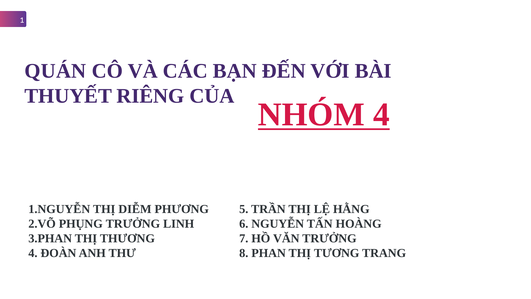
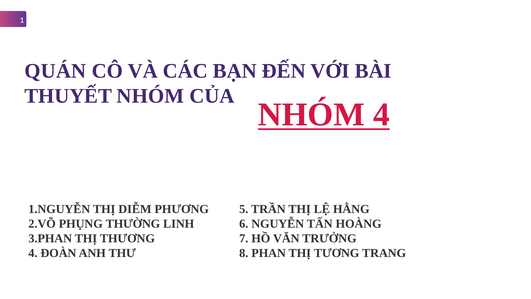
THUYẾT RIÊNG: RIÊNG -> NHÓM (150, 96)
PHỤNG TRƯỞNG: TRƯỞNG -> THƯỜNG (133, 224)
